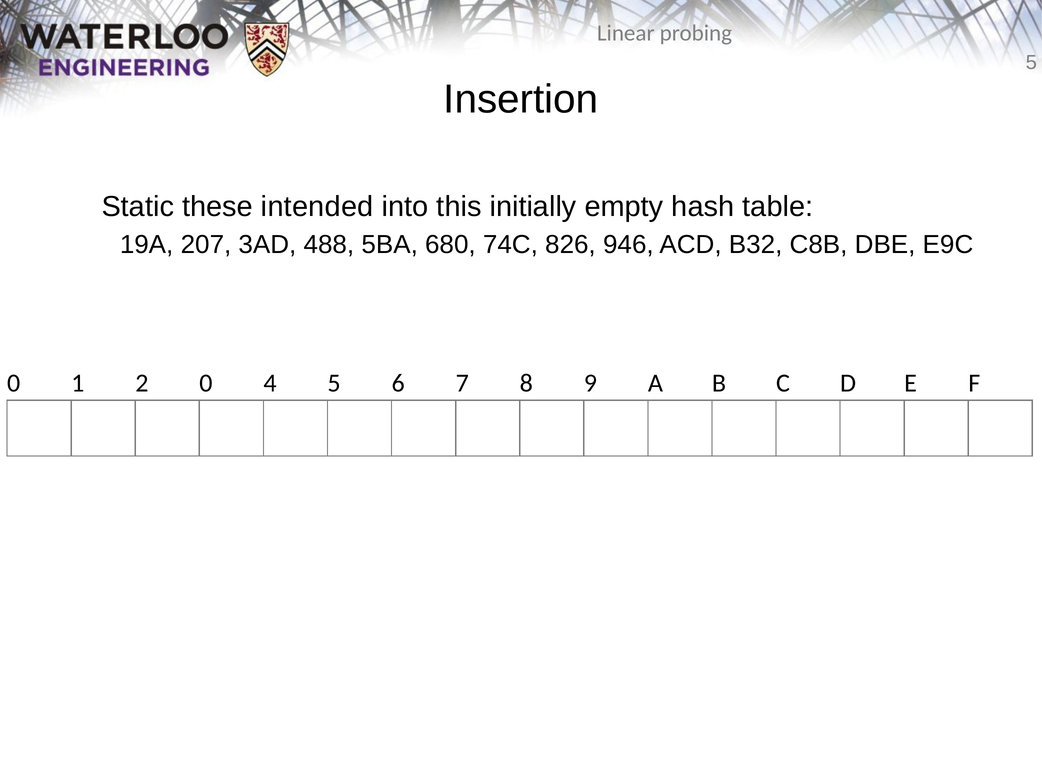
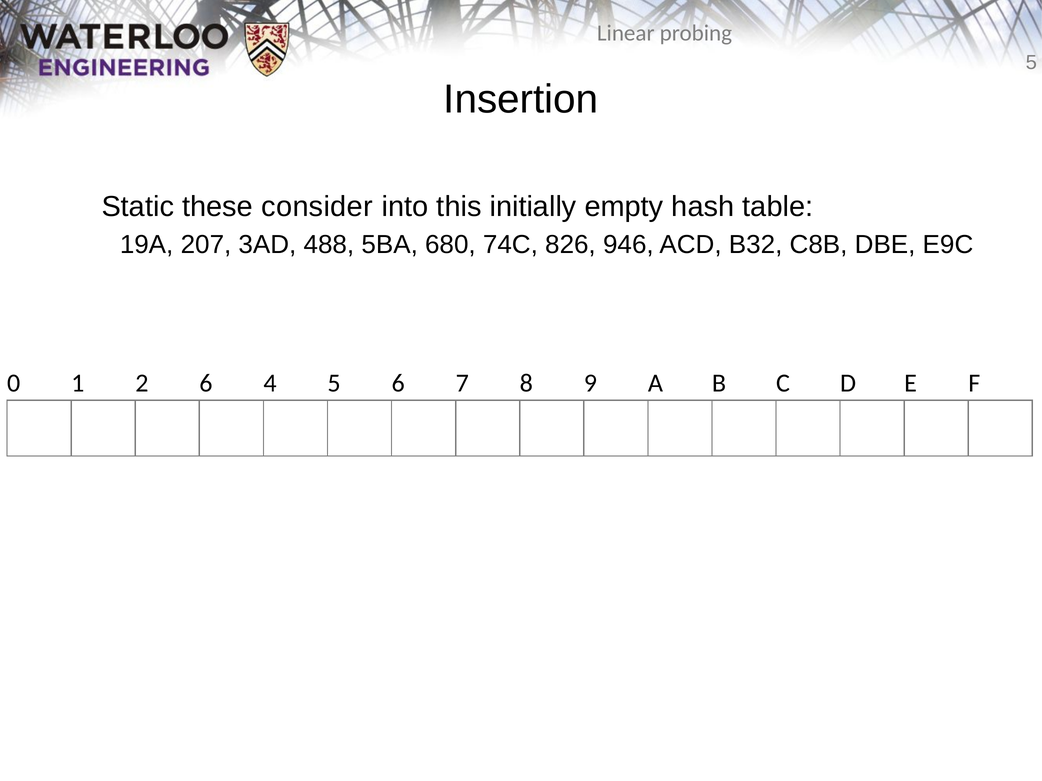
intended: intended -> consider (317, 207)
2 0: 0 -> 6 (206, 384)
